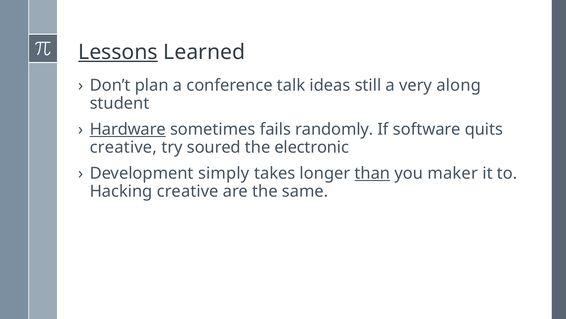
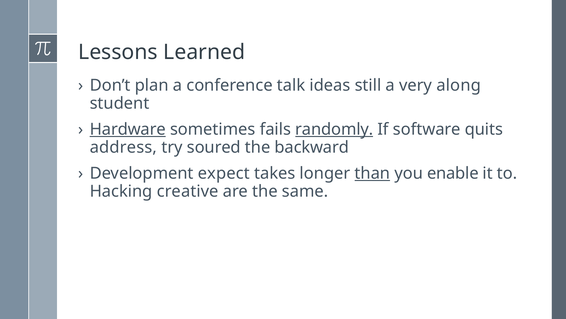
Lessons underline: present -> none (118, 52)
randomly underline: none -> present (334, 129)
creative: creative -> address (123, 147)
electronic: electronic -> backward (312, 147)
simply: simply -> expect (224, 173)
maker: maker -> enable (453, 173)
